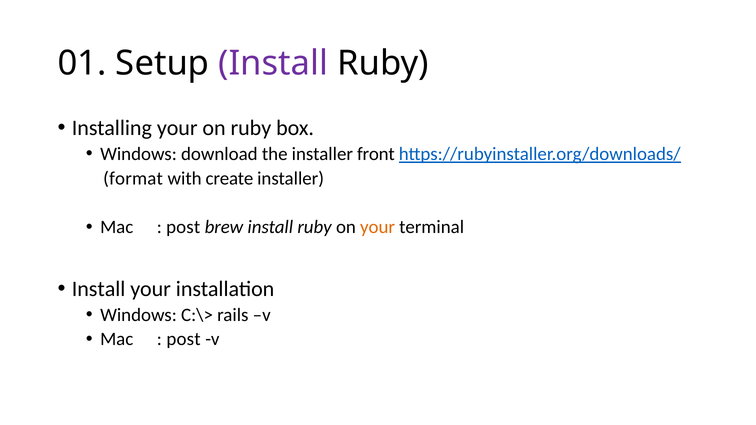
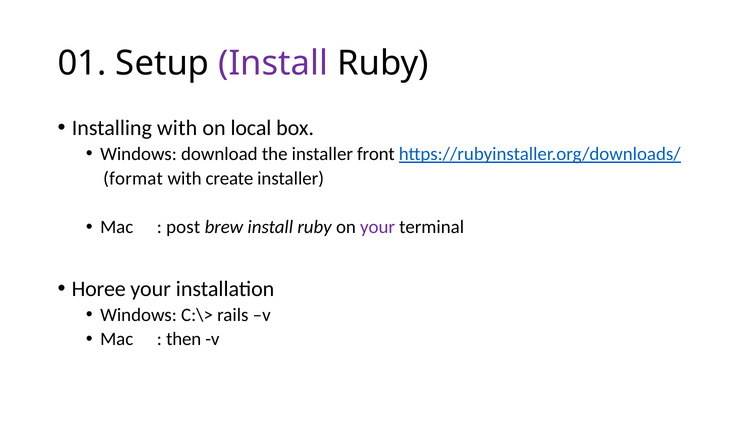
Installing your: your -> with (177, 128)
on ruby: ruby -> local (251, 128)
your colour: orange -> purple (378, 227)
Install: Install -> Horee (99, 289)
post: post -> then (184, 339)
